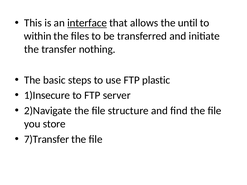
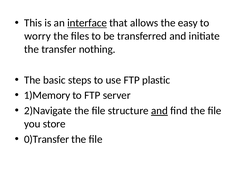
until: until -> easy (188, 23)
within: within -> worry (38, 36)
1)Insecure: 1)Insecure -> 1)Memory (47, 95)
and underline: none -> present (159, 111)
7)Transfer: 7)Transfer -> 0)Transfer (47, 139)
